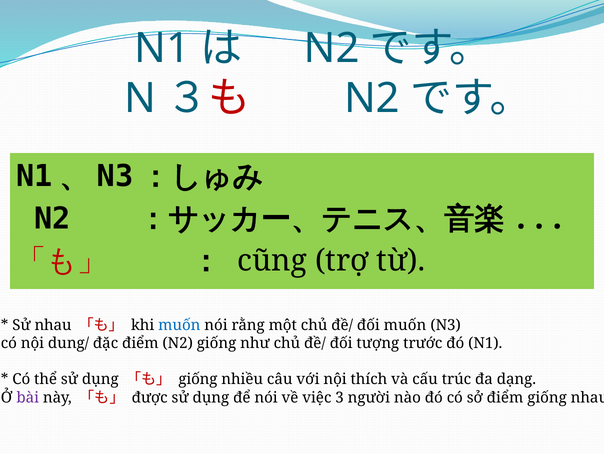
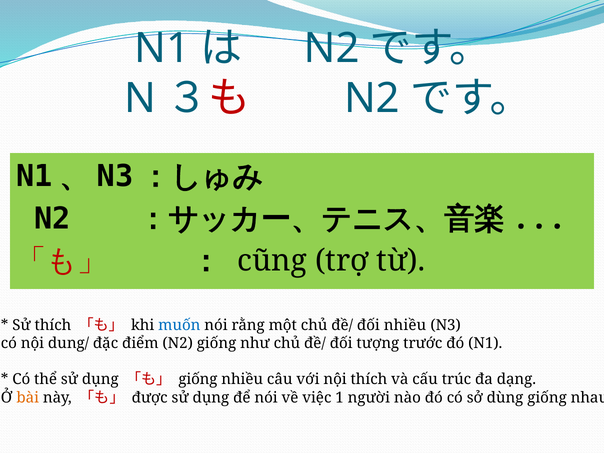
Sử nhau: nhau -> thích (53, 325)
đối muốn: muốn -> nhiều (405, 325)
bài colour: purple -> orange (28, 398)
3: 3 -> 1 (340, 398)
sở điểm: điểm -> dùng (505, 398)
